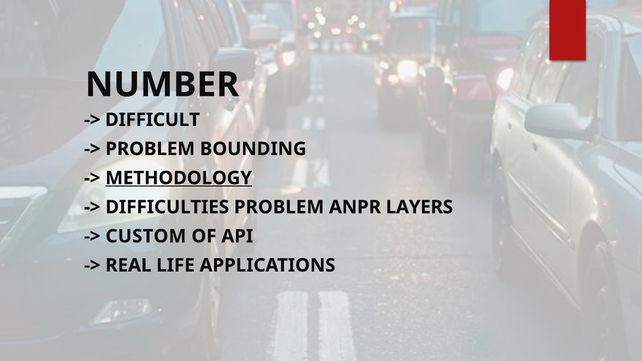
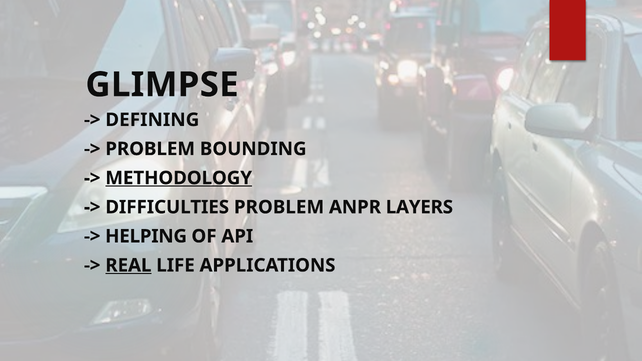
NUMBER: NUMBER -> GLIMPSE (162, 85)
DIFFICULT: DIFFICULT -> DEFINING (152, 120)
CUSTOM: CUSTOM -> HELPING (146, 236)
REAL underline: none -> present (128, 265)
